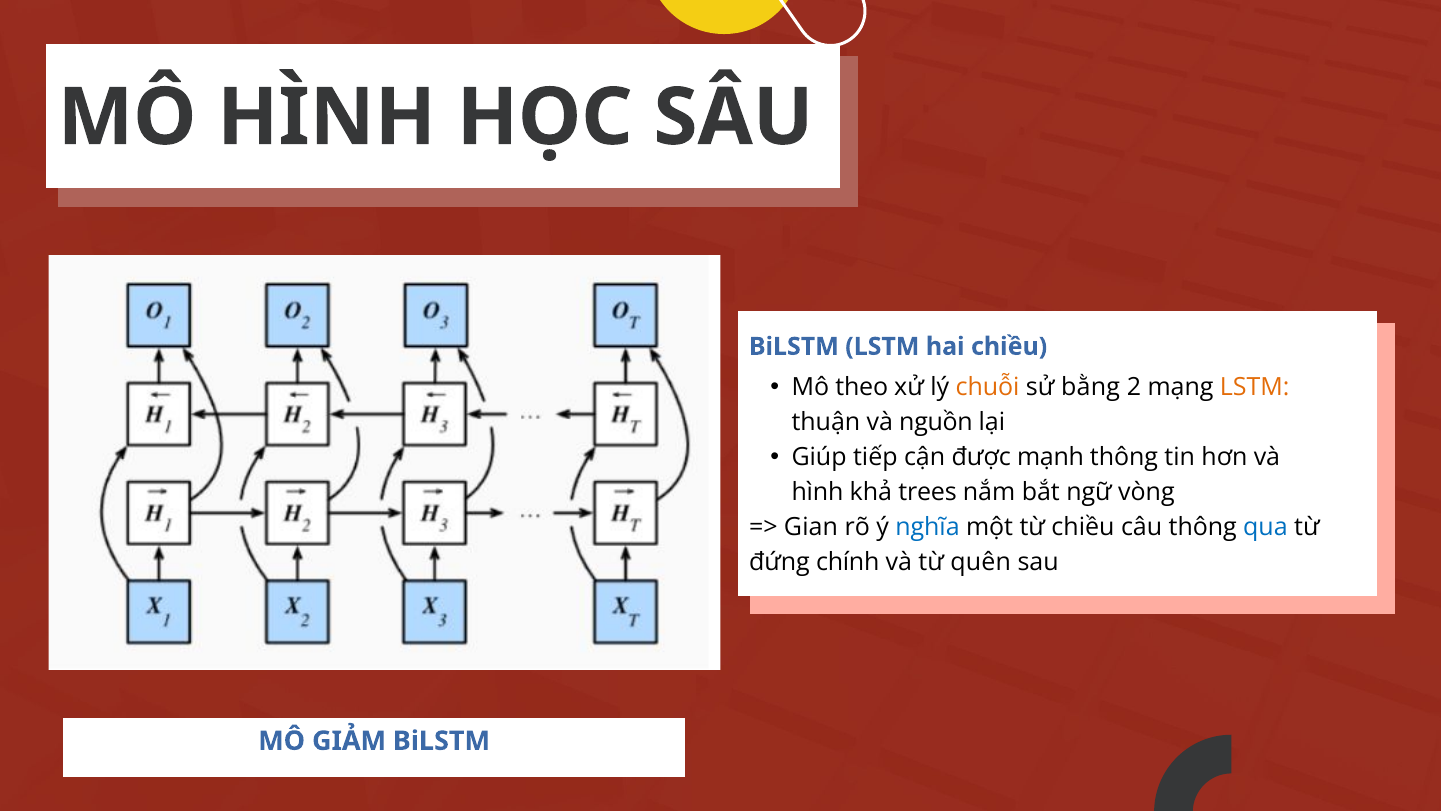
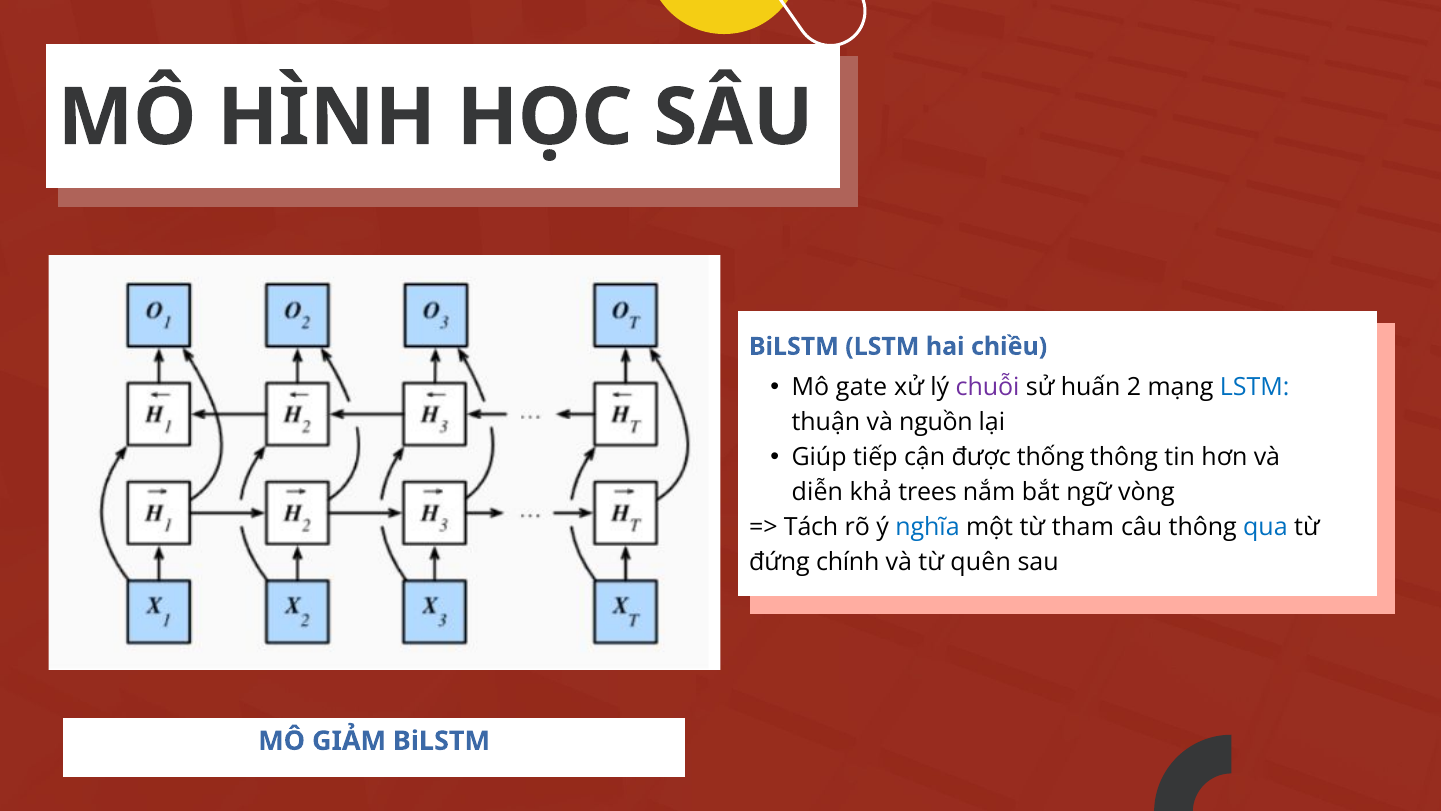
theo: theo -> gate (862, 387)
chuỗi colour: orange -> purple (988, 387)
bằng: bằng -> huấn (1091, 387)
LSTM colour: orange -> blue (1255, 387)
mạnh: mạnh -> thống (1050, 457)
hình: hình -> diễn (817, 492)
Gian: Gian -> Tách (811, 527)
từ chiều: chiều -> tham (1083, 527)
